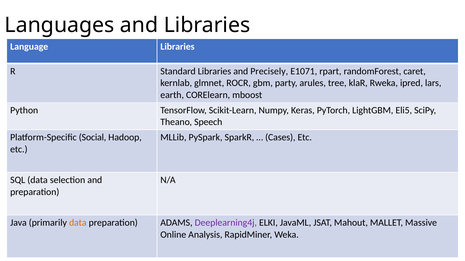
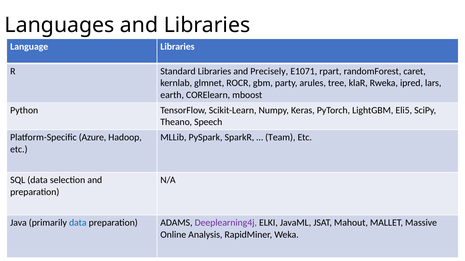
Social: Social -> Azure (93, 138)
Cases: Cases -> Team (280, 138)
data colour: orange -> blue (78, 223)
